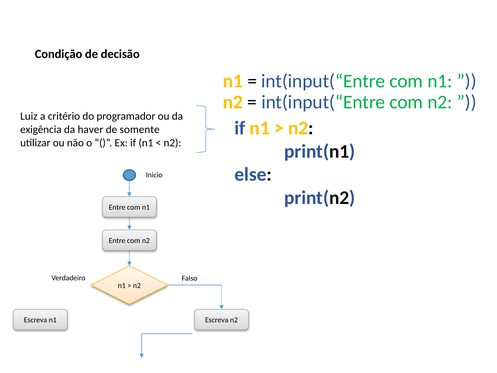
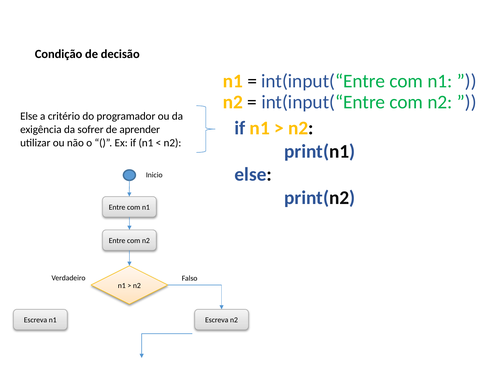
Luiz: Luiz -> Else (29, 116)
haver: haver -> sofrer (91, 129)
somente: somente -> aprender (140, 129)
